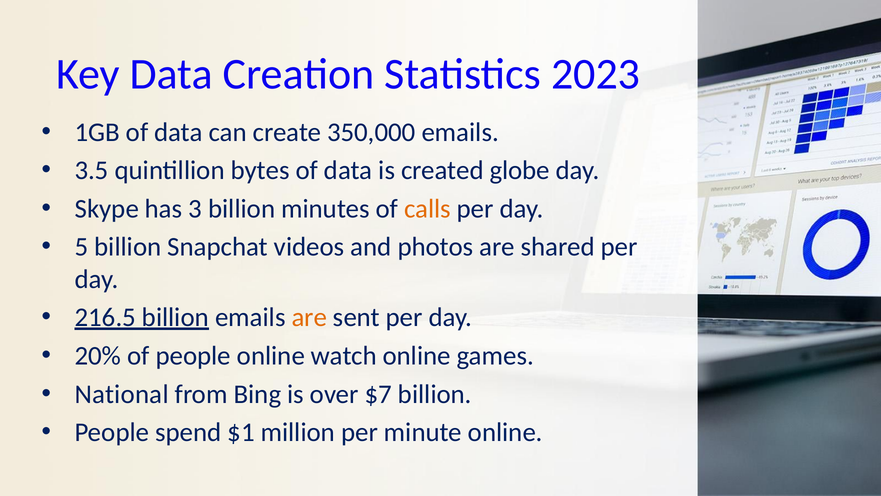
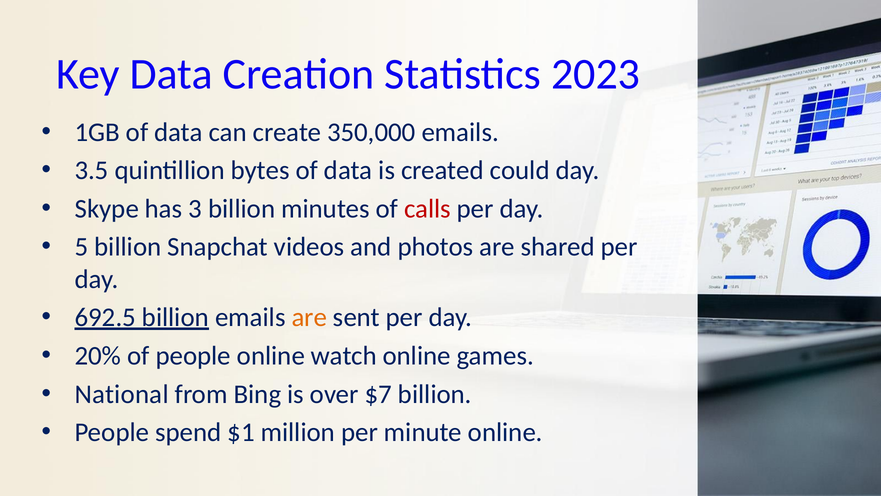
globe: globe -> could (520, 170)
calls colour: orange -> red (427, 209)
216.5: 216.5 -> 692.5 (105, 317)
